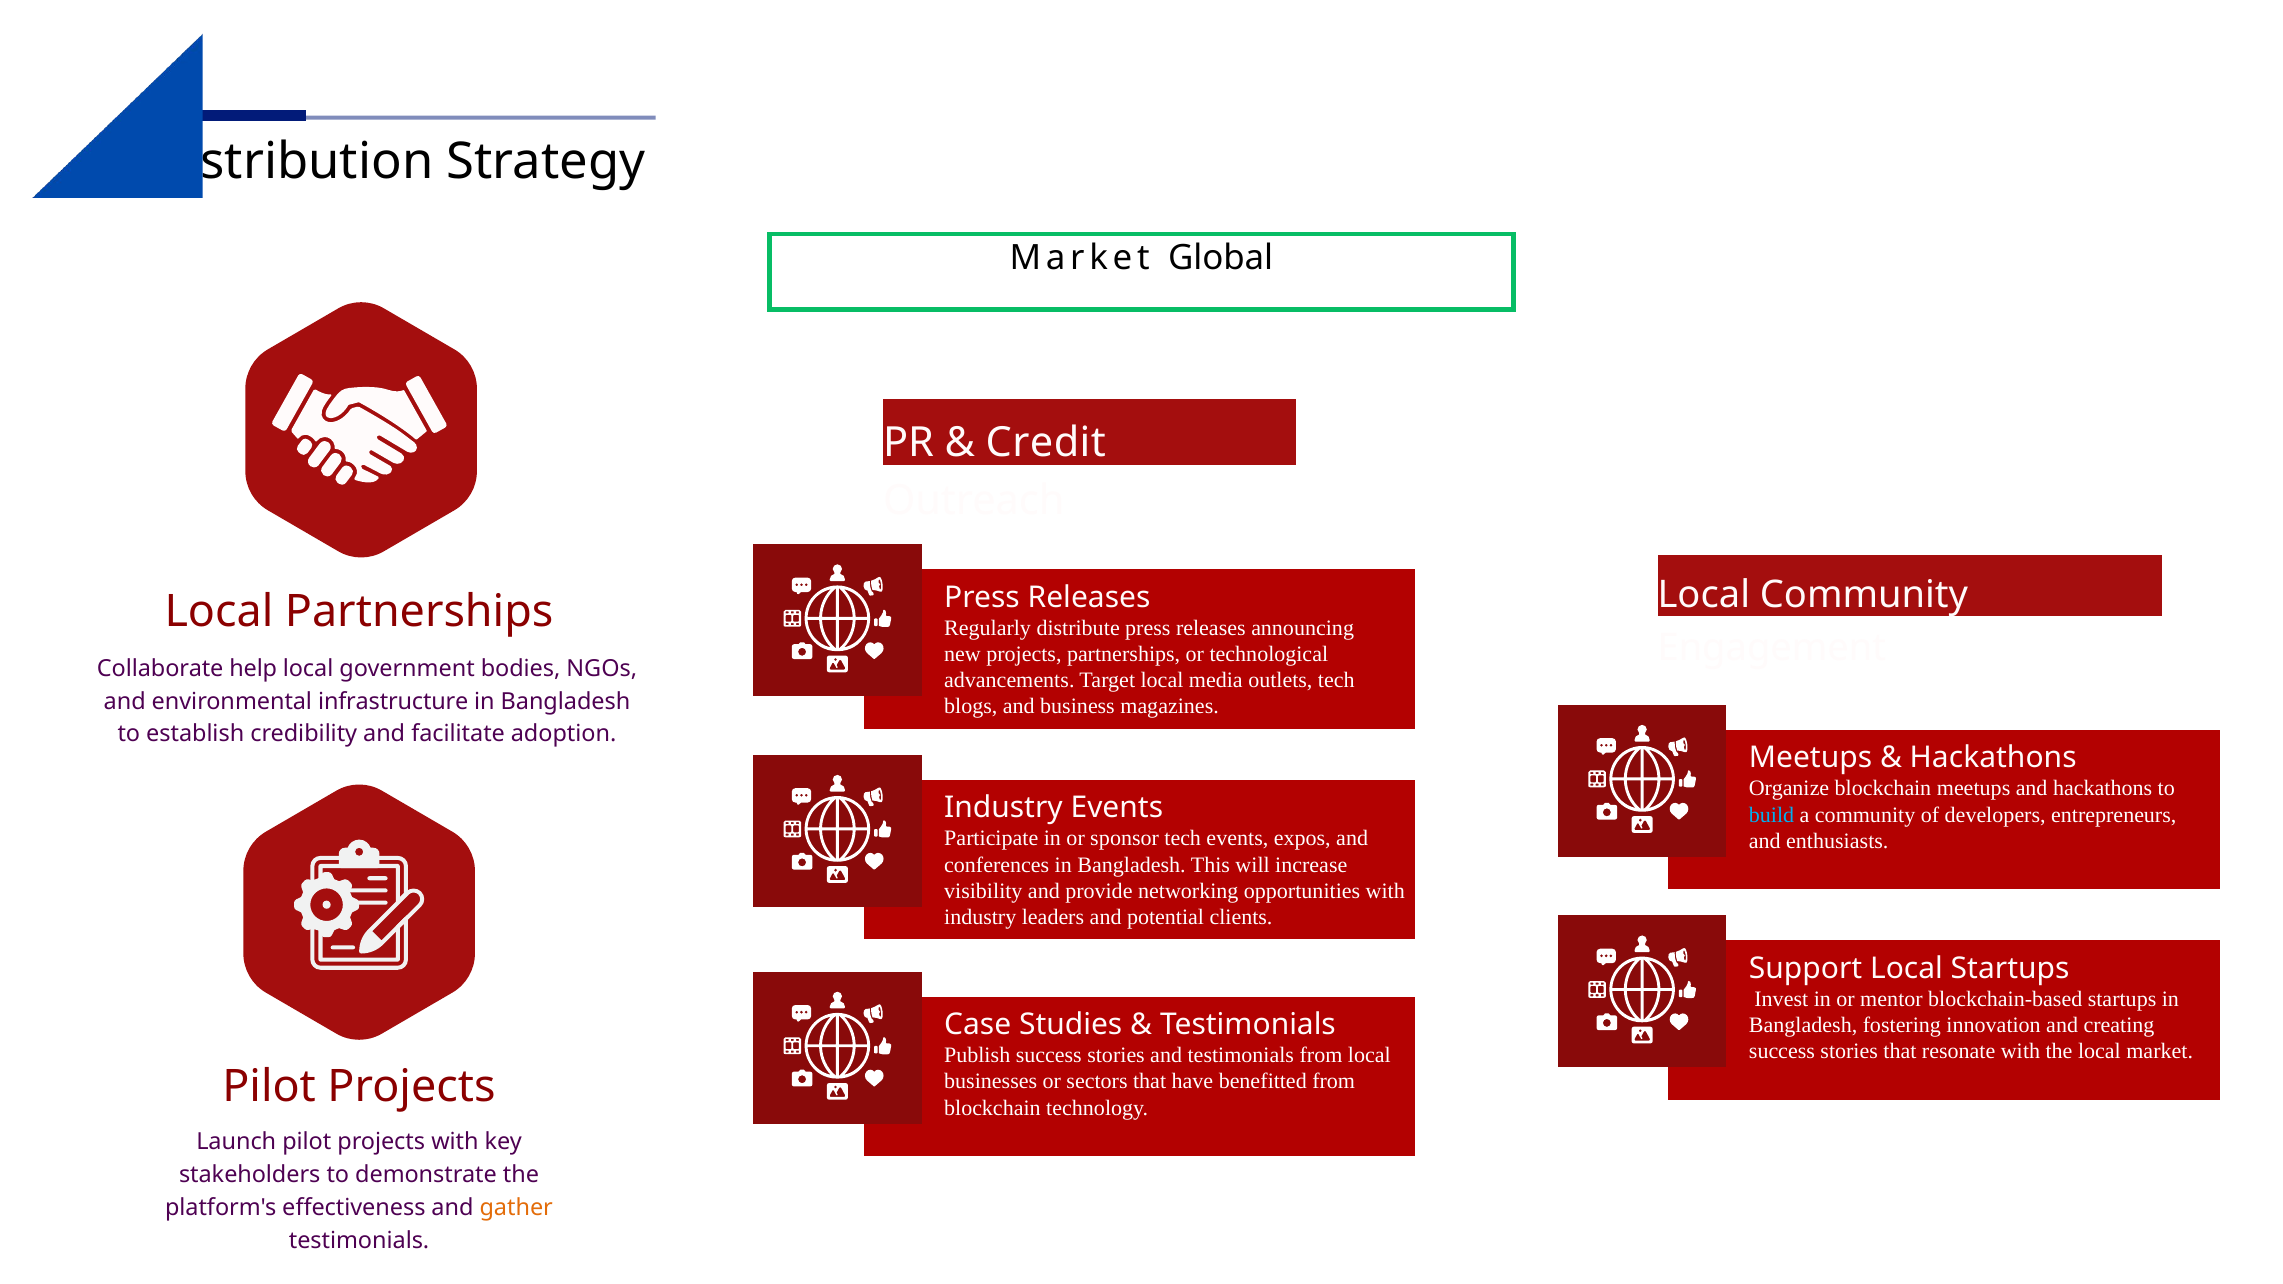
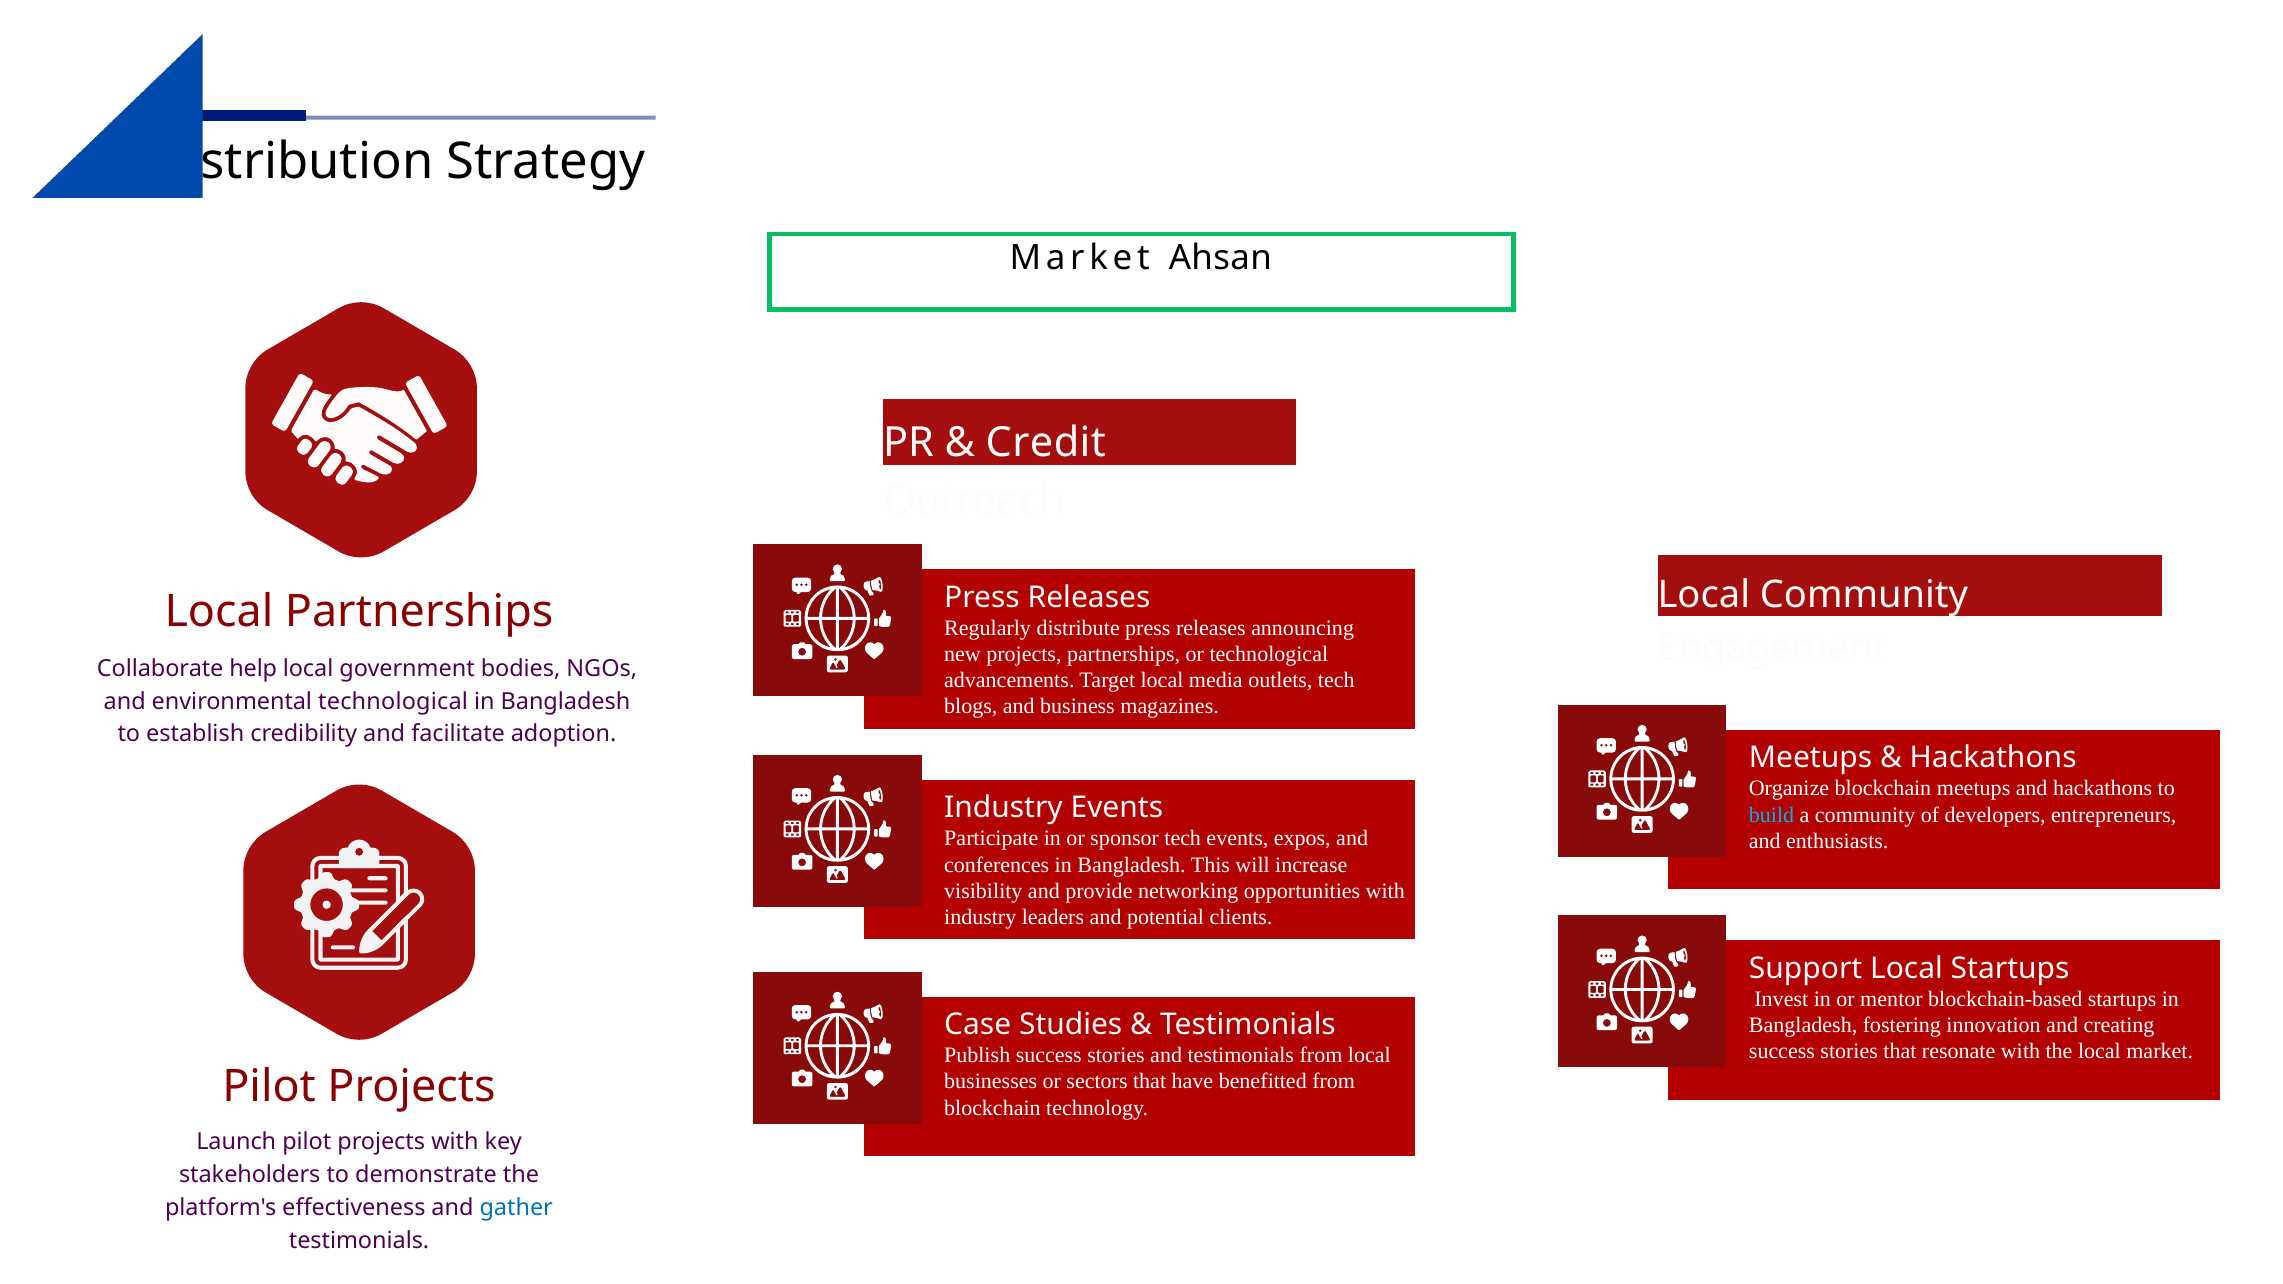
Global: Global -> Ahsan (1220, 258)
environmental infrastructure: infrastructure -> technological (393, 701)
gather colour: orange -> blue (516, 1208)
